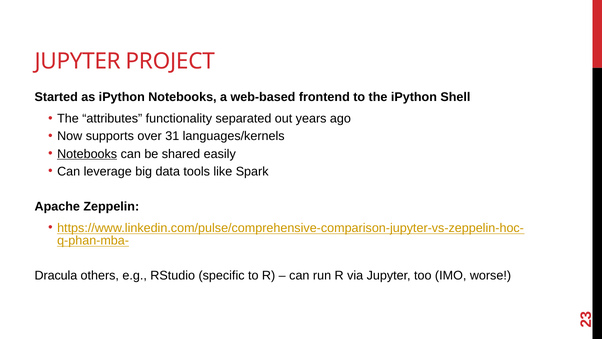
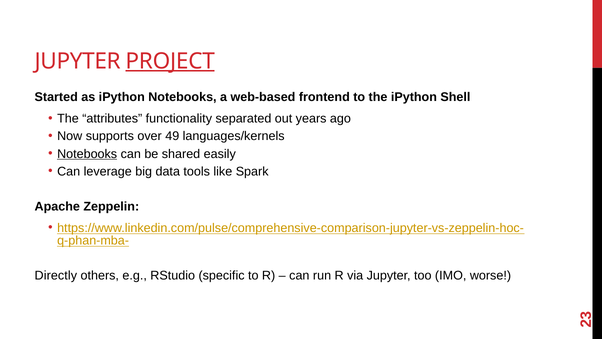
PROJECT underline: none -> present (170, 61)
31: 31 -> 49 (172, 136)
Dracula: Dracula -> Directly (56, 276)
